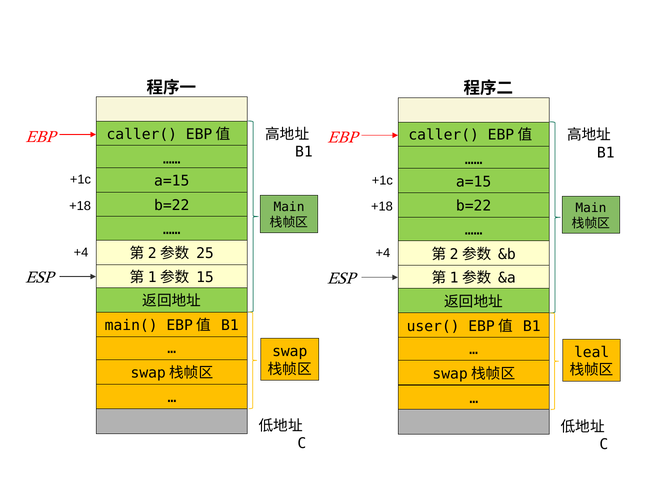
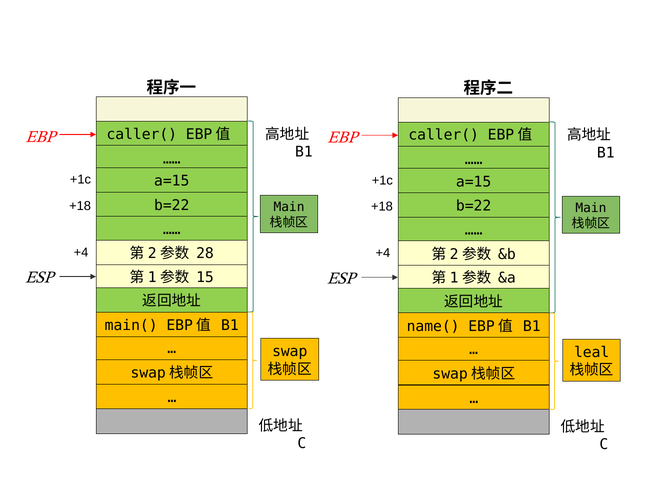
25: 25 -> 28 (205, 253)
user(: user( -> name( (433, 326)
